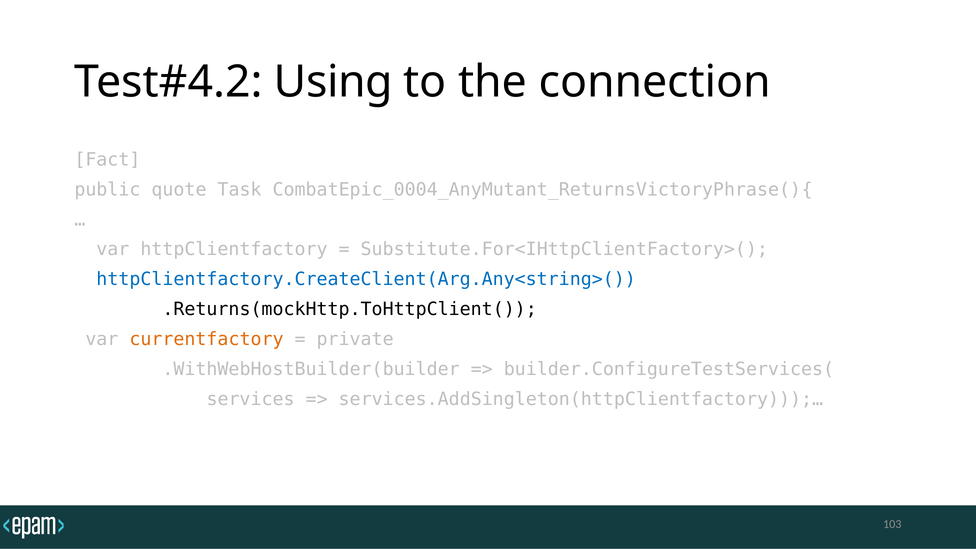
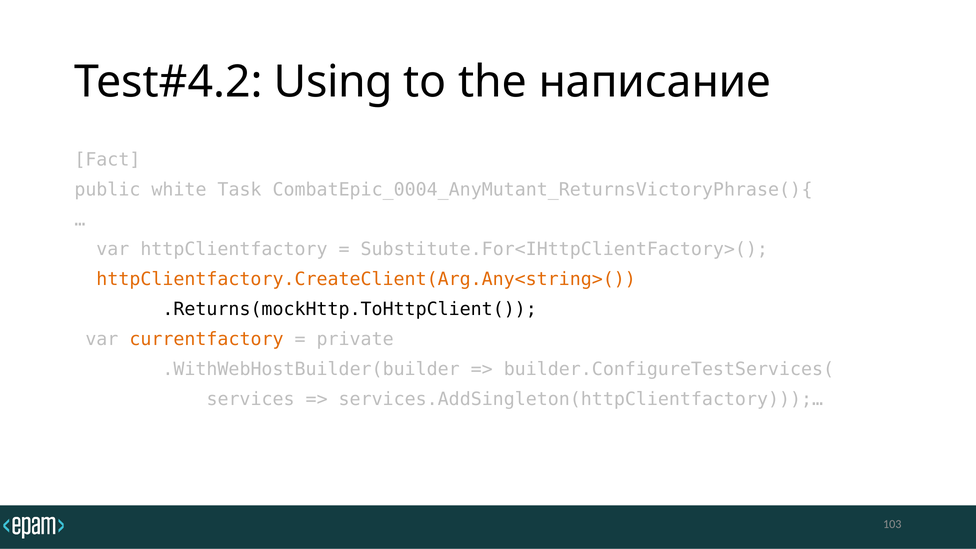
connection: connection -> написание (655, 82)
quote: quote -> white (179, 190)
httpClientfactory.CreateClient(Arg.Any<string>( colour: blue -> orange (366, 279)
